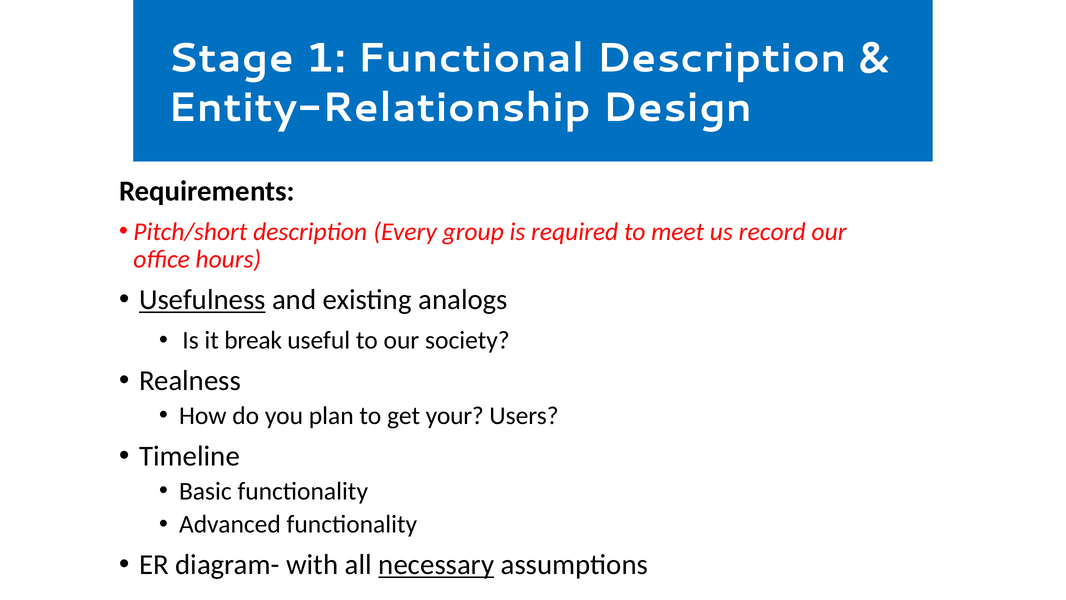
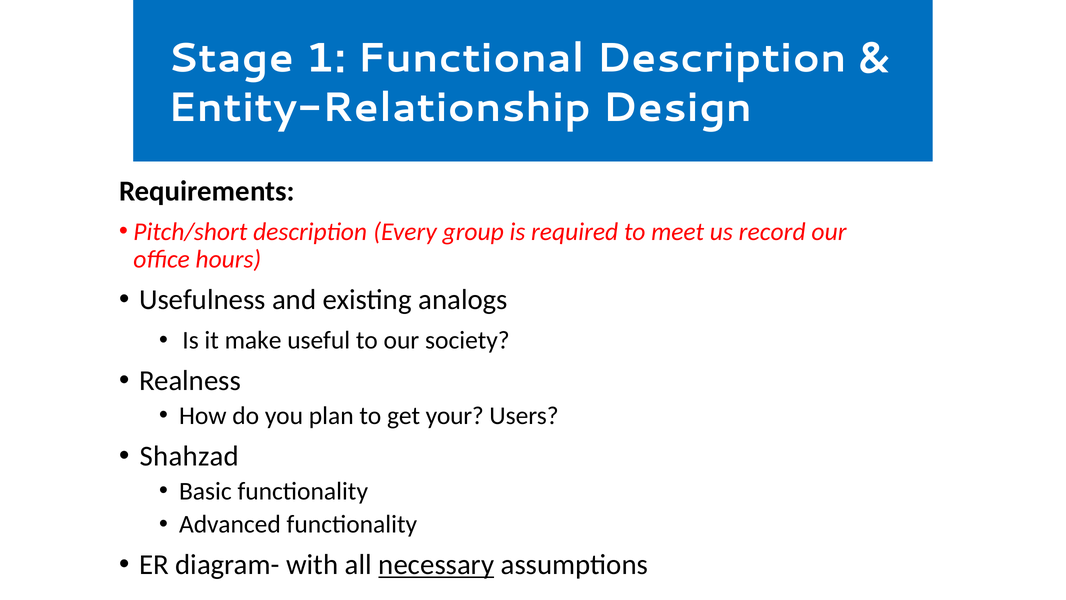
Usefulness underline: present -> none (202, 300)
break: break -> make (253, 340)
Timeline: Timeline -> Shahzad (189, 456)
